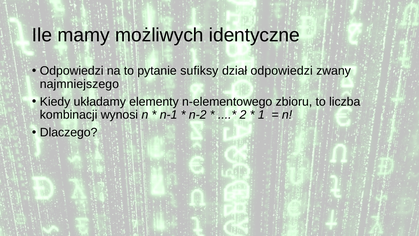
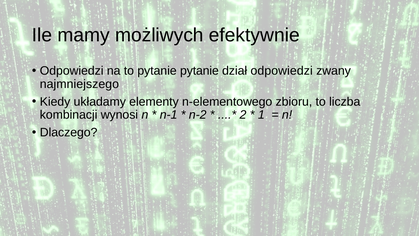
identyczne: identyczne -> efektywnie (254, 35)
pytanie sufiksy: sufiksy -> pytanie (199, 71)
